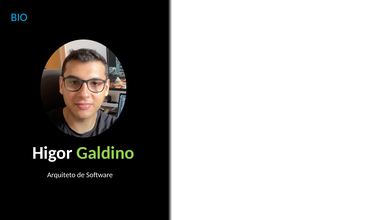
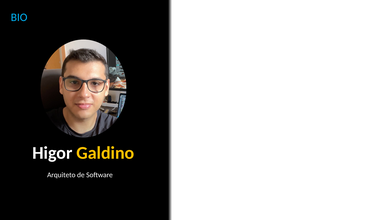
Galdino colour: light green -> yellow (105, 153)
